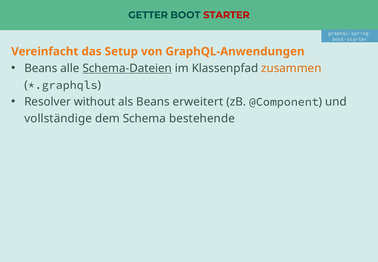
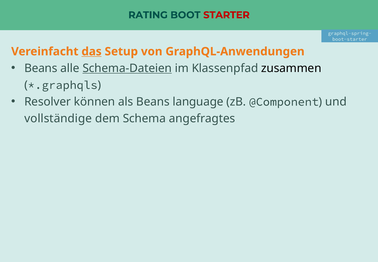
GETTER: GETTER -> RATING (148, 15)
das underline: none -> present (92, 51)
zusammen colour: orange -> black (291, 68)
without: without -> können (95, 102)
erweitert: erweitert -> language (198, 102)
bestehende: bestehende -> angefragtes (202, 118)
